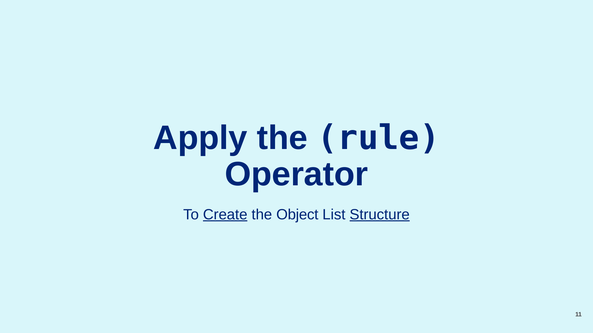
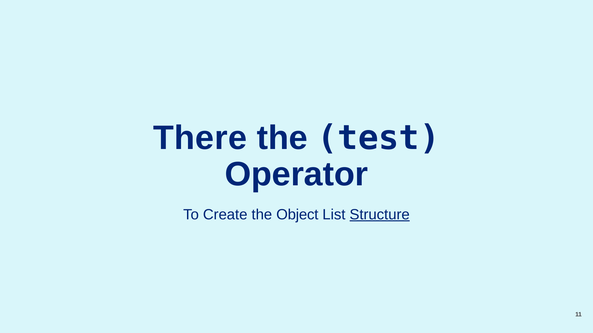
Apply: Apply -> There (200, 138)
rule: rule -> test (378, 138)
Create underline: present -> none (225, 215)
